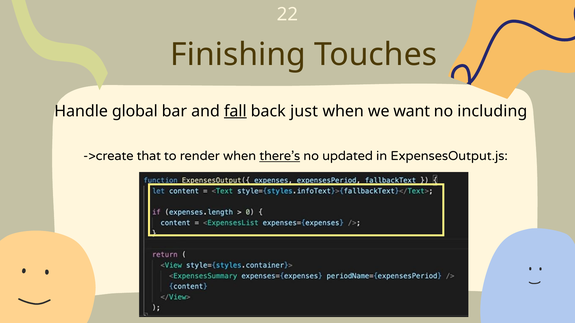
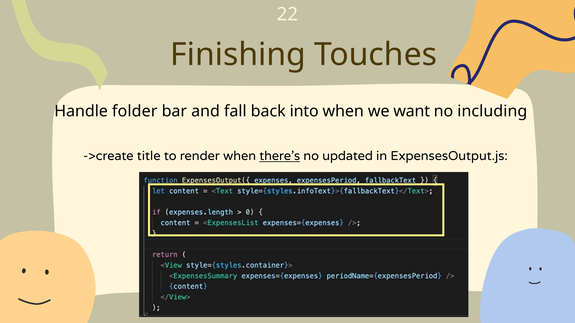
global: global -> folder (135, 111)
fall underline: present -> none (235, 111)
just: just -> into (304, 111)
that: that -> title (149, 156)
